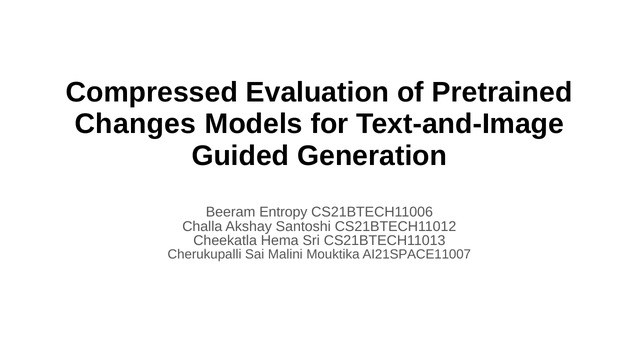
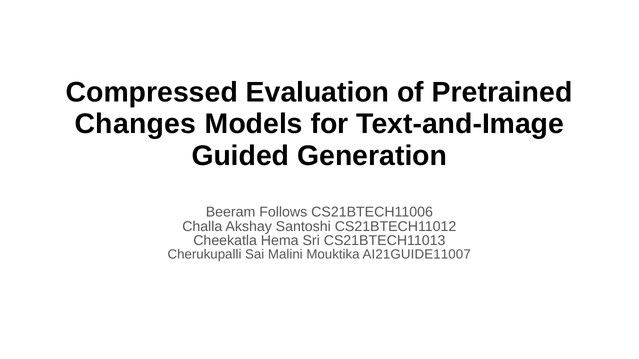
Entropy: Entropy -> Follows (283, 213)
AI21SPACE11007: AI21SPACE11007 -> AI21GUIDE11007 (417, 255)
